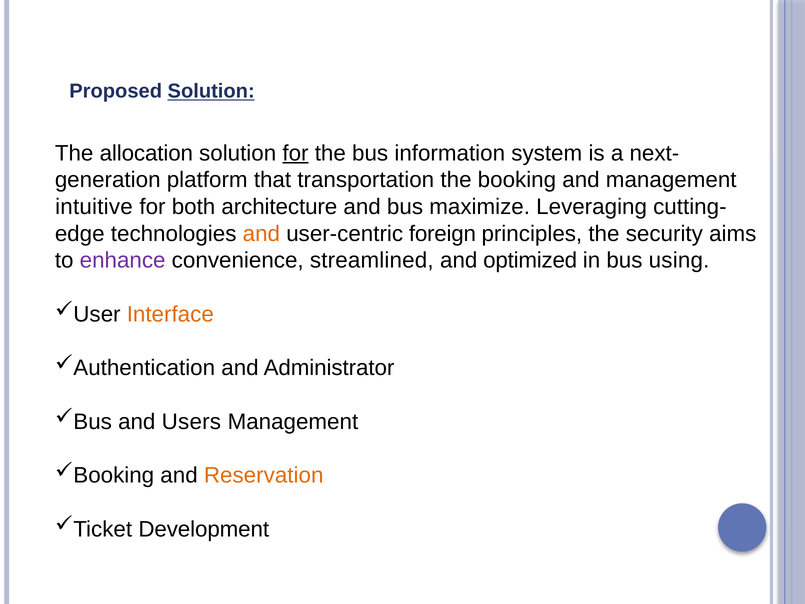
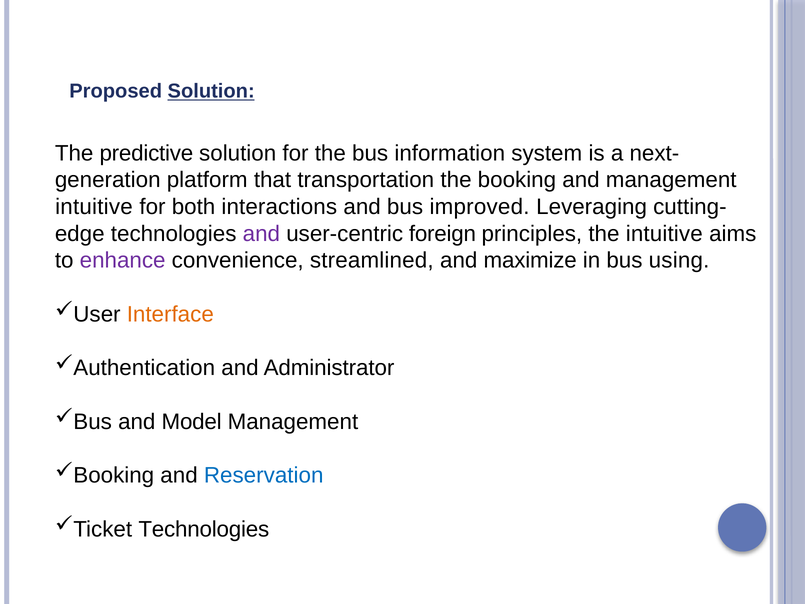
allocation: allocation -> predictive (146, 153)
for underline: present -> none (295, 153)
architecture: architecture -> interactions (279, 207)
maximize: maximize -> improved (480, 207)
and colour: orange -> purple (261, 234)
the security: security -> intuitive (664, 234)
optimized: optimized -> maximize (530, 260)
Users: Users -> Model (192, 422)
Reservation colour: orange -> blue (264, 475)
Development: Development -> Technologies (204, 529)
